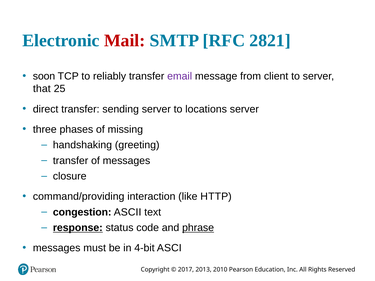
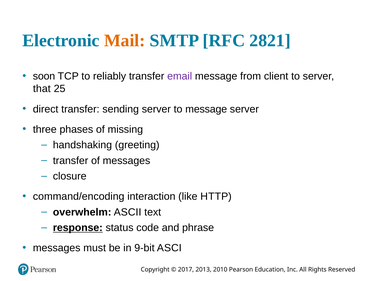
Mail colour: red -> orange (125, 41)
to locations: locations -> message (206, 109)
command/providing: command/providing -> command/encoding (79, 197)
congestion: congestion -> overwhelm (82, 212)
phrase underline: present -> none (198, 228)
4-bit: 4-bit -> 9-bit (144, 248)
